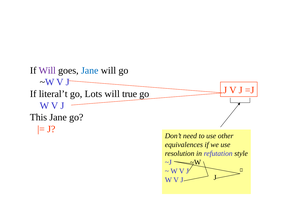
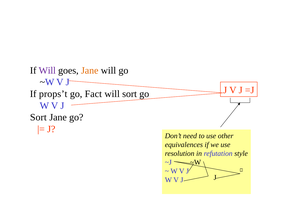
Jane colour: blue -> orange (90, 71)
literal’t: literal’t -> props’t (53, 94)
Lots: Lots -> Fact (93, 94)
will true: true -> sort (130, 94)
This: This -> Sort (38, 118)
